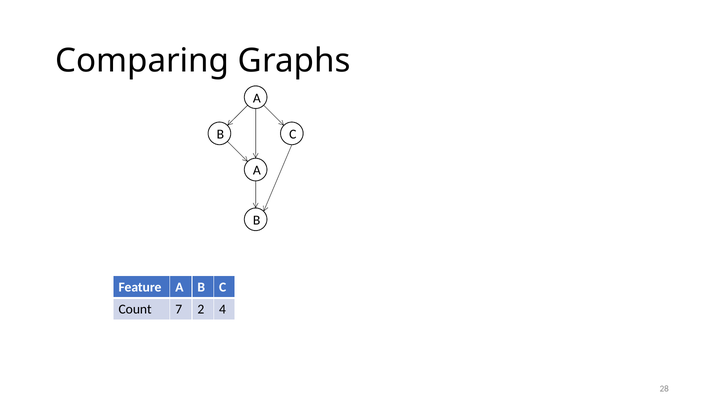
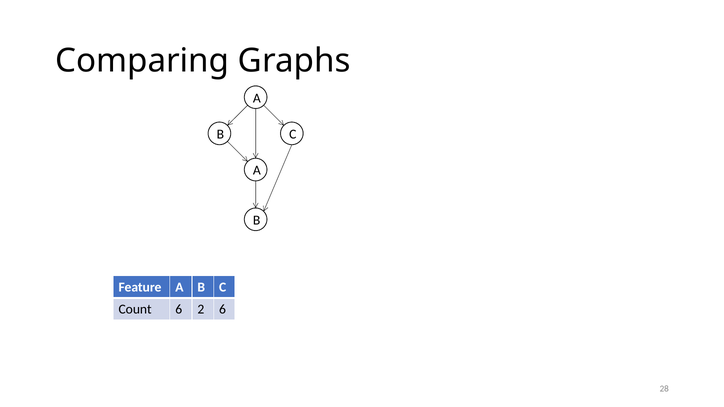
Count 7: 7 -> 6 (179, 309)
2 4: 4 -> 6 (223, 309)
